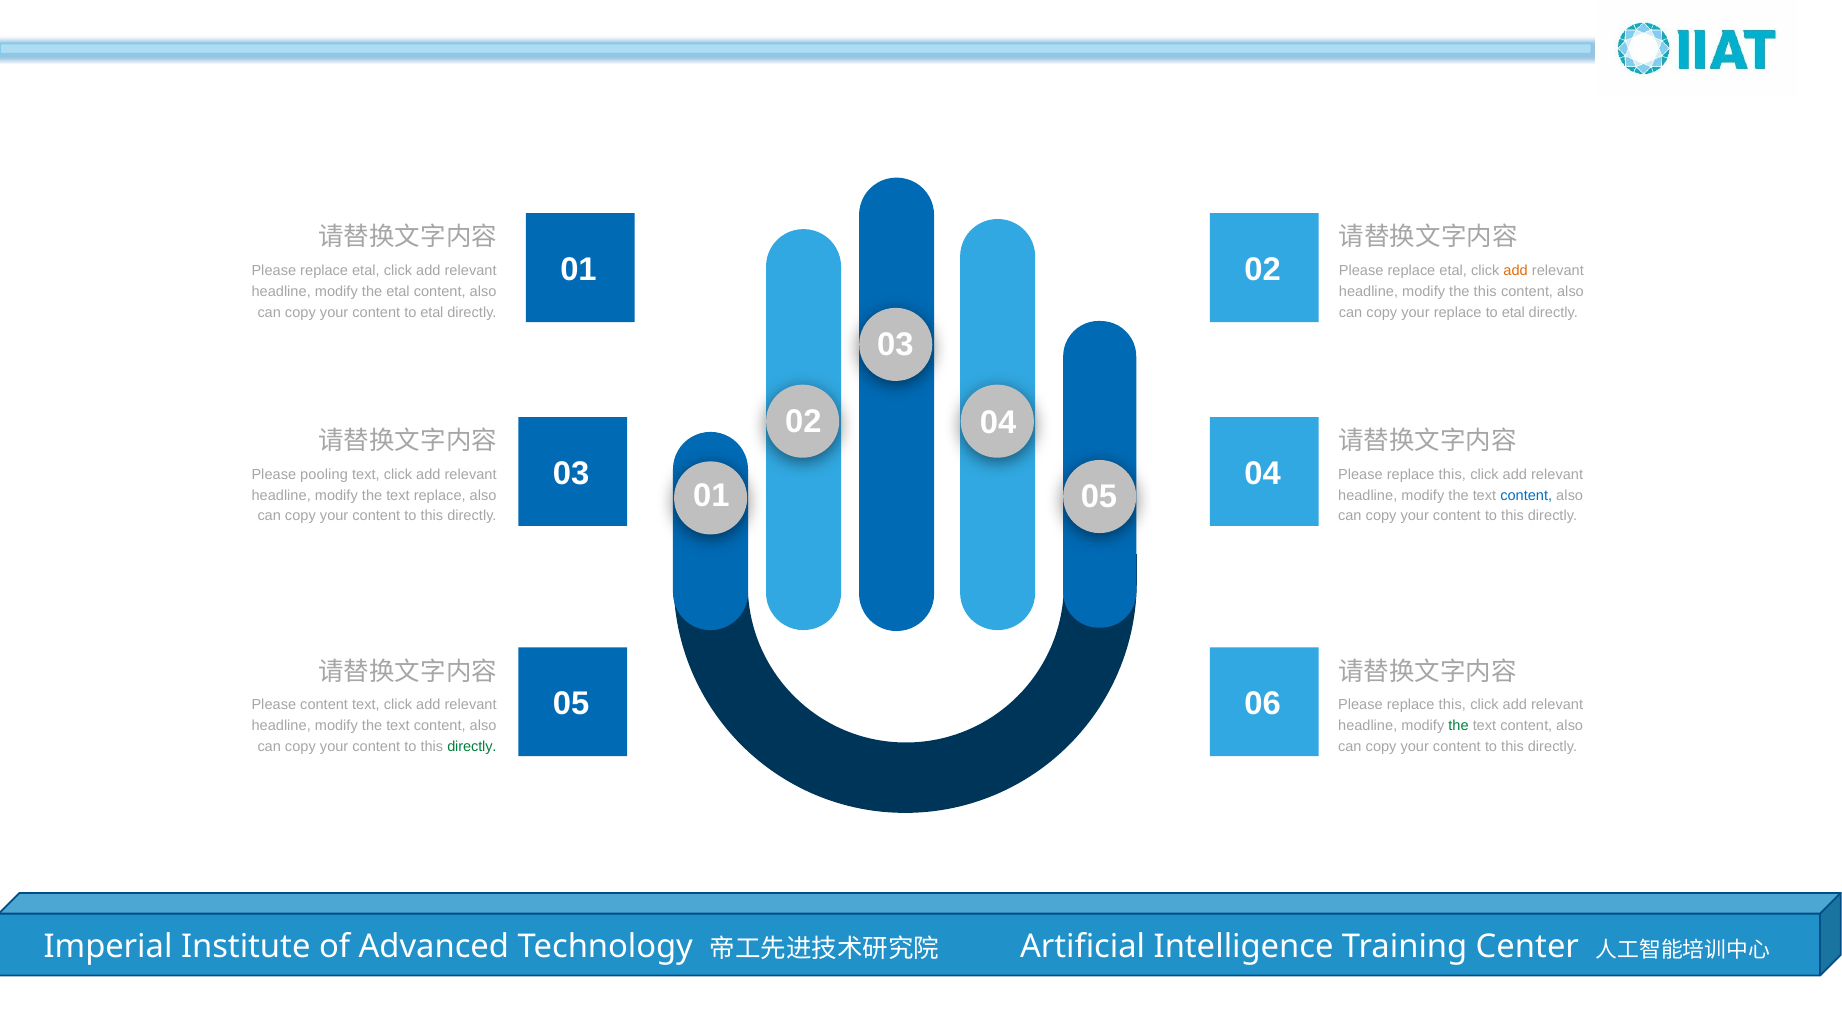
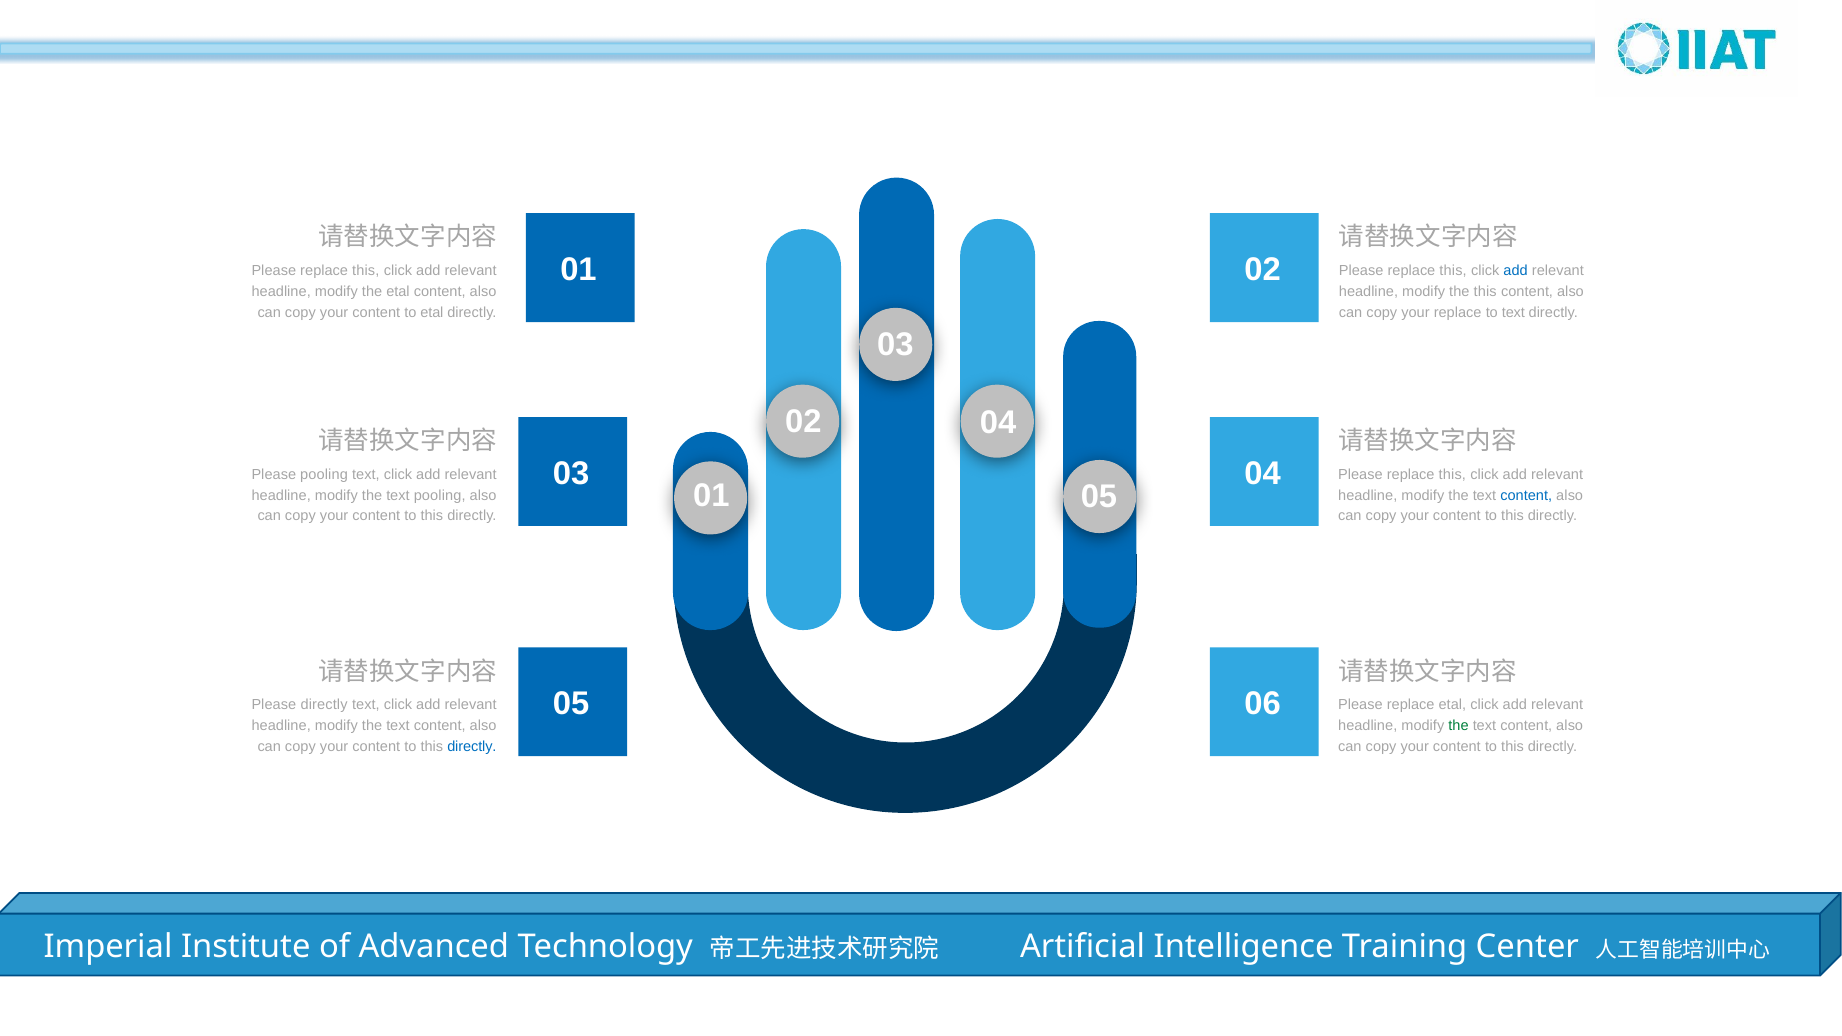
etal: etal -> this (366, 271)
etal: etal -> this (1453, 271)
add colour: orange -> blue (1516, 271)
etal: etal -> text (1513, 312)
text replace: replace -> pooling (440, 495)
Please content: content -> directly (324, 705)
this: this -> etal (1452, 705)
directly colour: green -> blue (472, 746)
